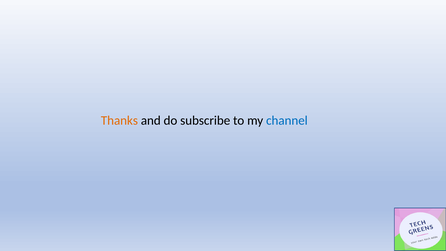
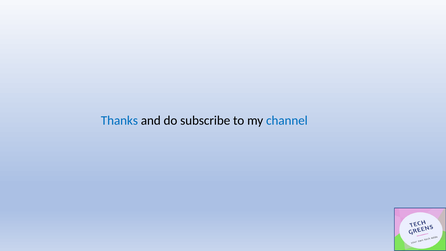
Thanks colour: orange -> blue (119, 121)
